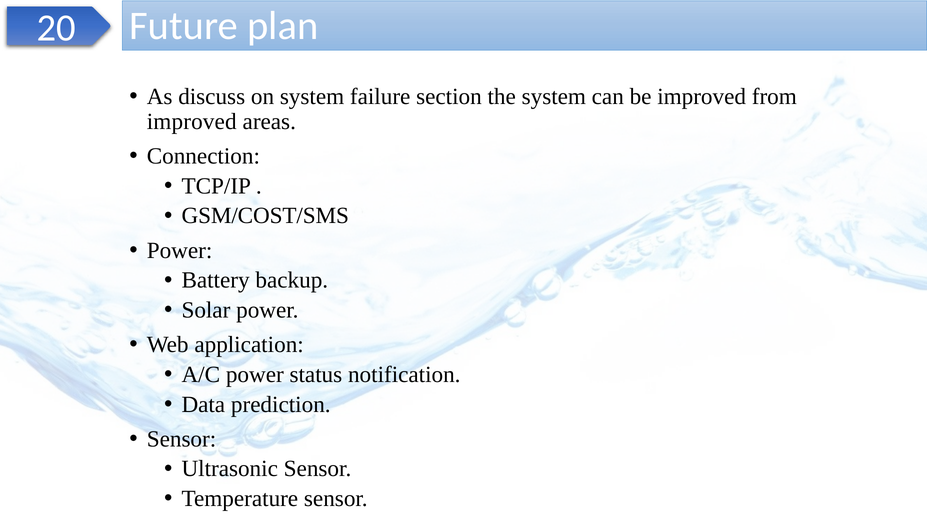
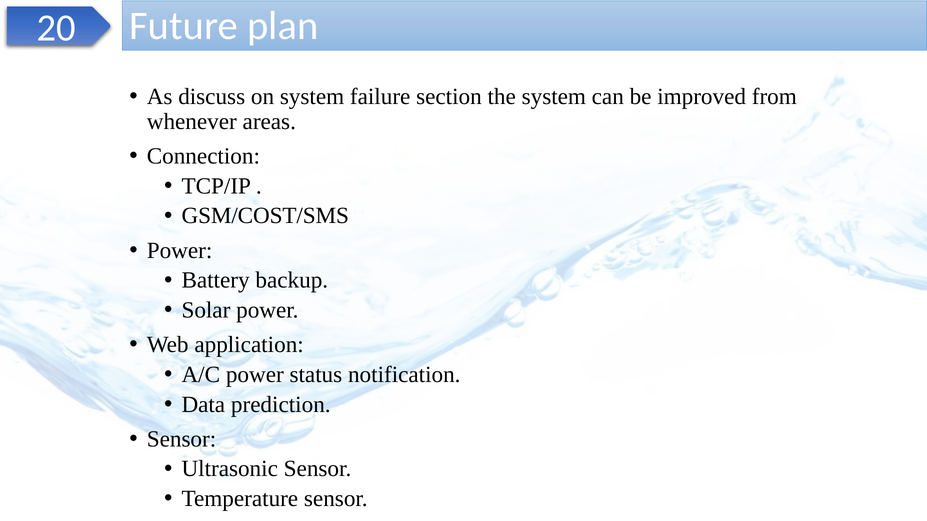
improved: improved -> whenever (192, 122)
